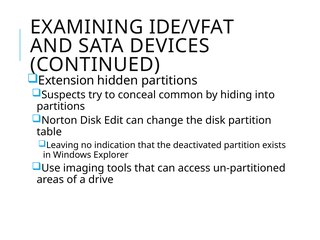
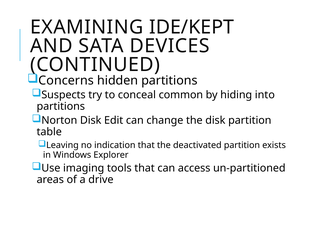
IDE/VFAT: IDE/VFAT -> IDE/KEPT (192, 27)
Extension: Extension -> Concerns (66, 80)
